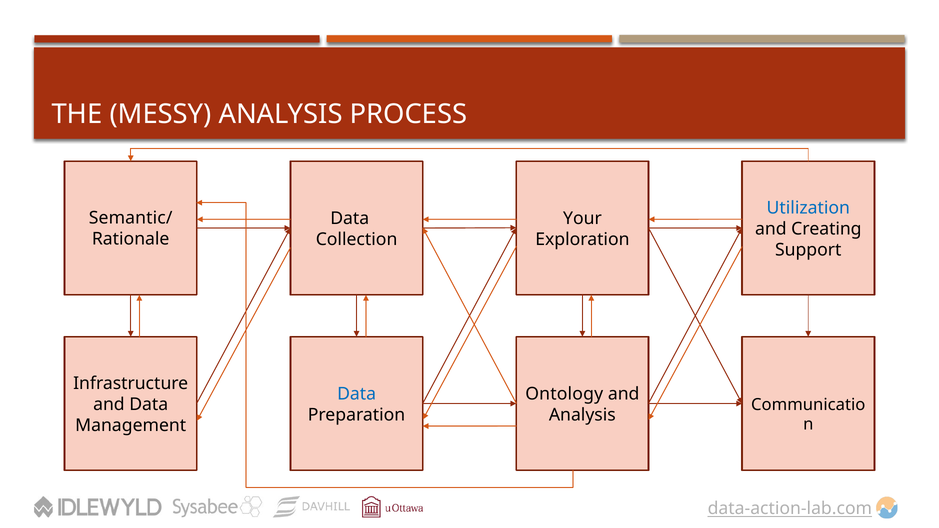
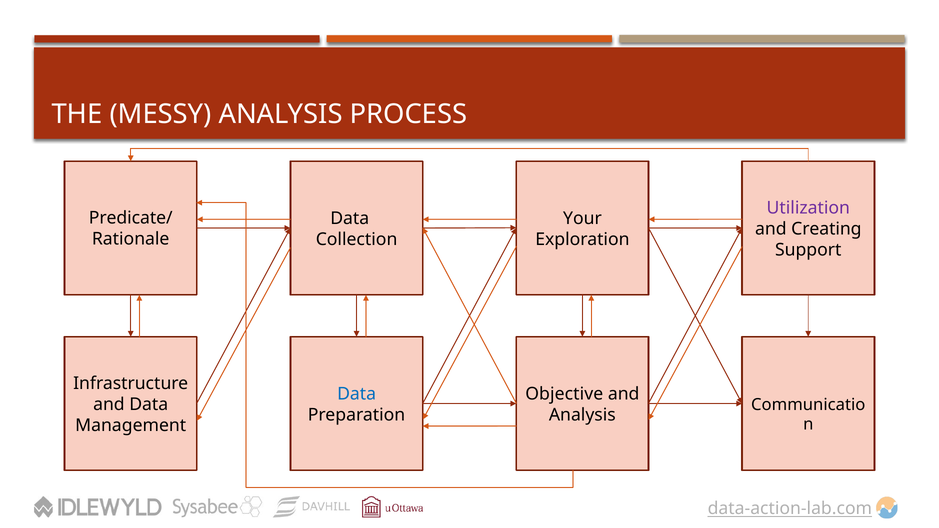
Utilization colour: blue -> purple (808, 208)
Semantic/: Semantic/ -> Predicate/ (131, 218)
Ontology: Ontology -> Objective (564, 394)
